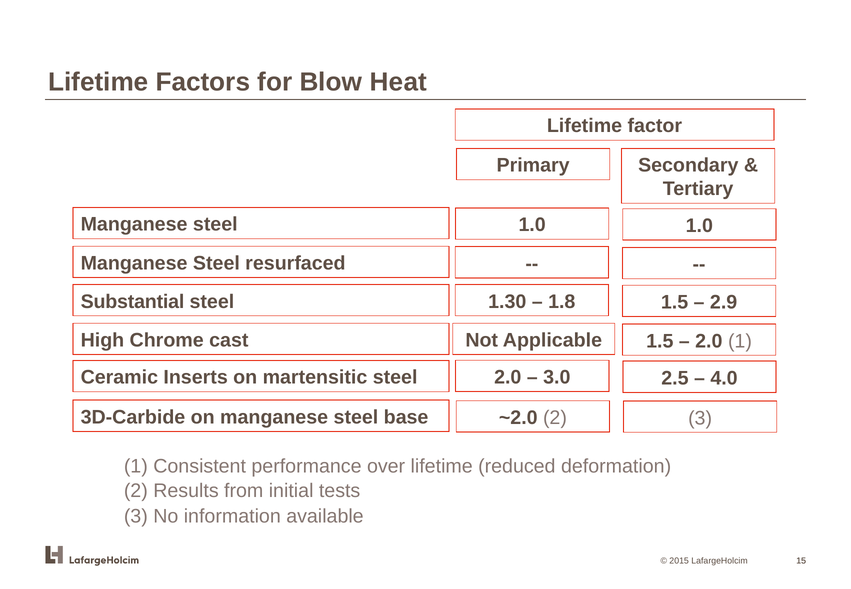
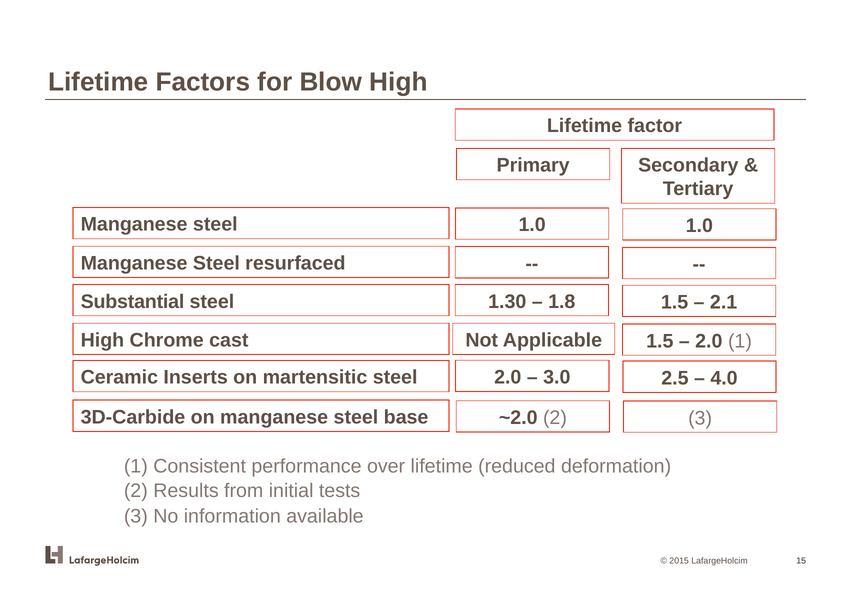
Blow Heat: Heat -> High (398, 82)
2.9: 2.9 -> 2.1 (724, 302)
